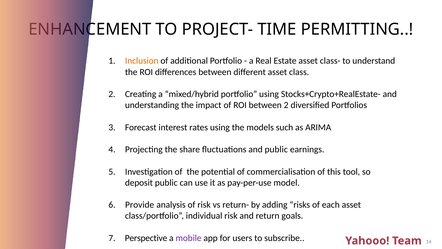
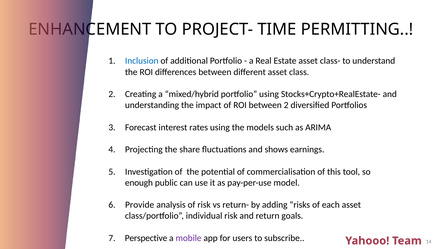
Inclusion colour: orange -> blue (142, 61)
and public: public -> shows (276, 149)
deposit: deposit -> enough (139, 182)
